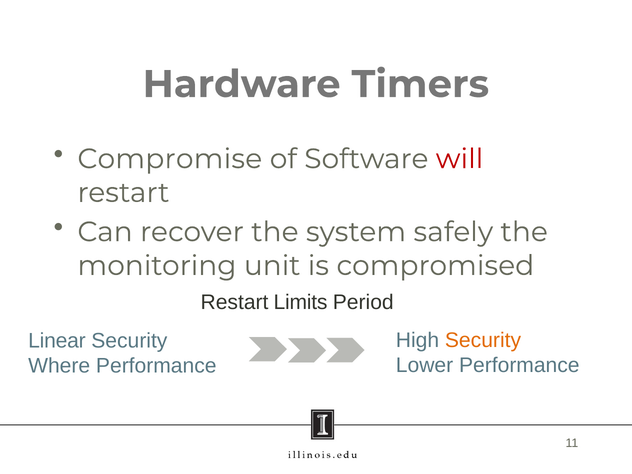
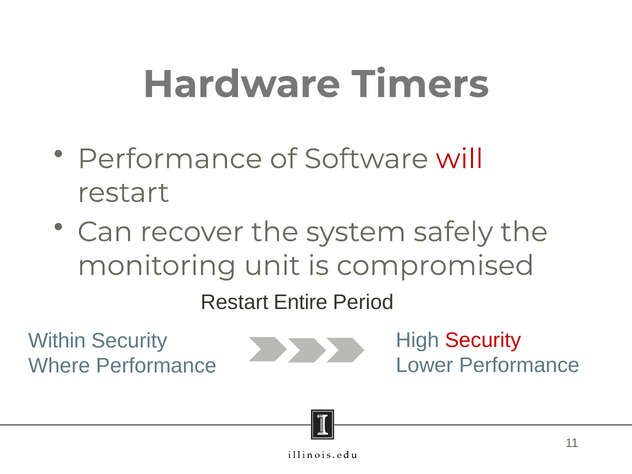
Compromise: Compromise -> Performance (170, 159)
Limits: Limits -> Entire (301, 302)
Security colour: orange -> red (483, 340)
Linear: Linear -> Within (57, 341)
